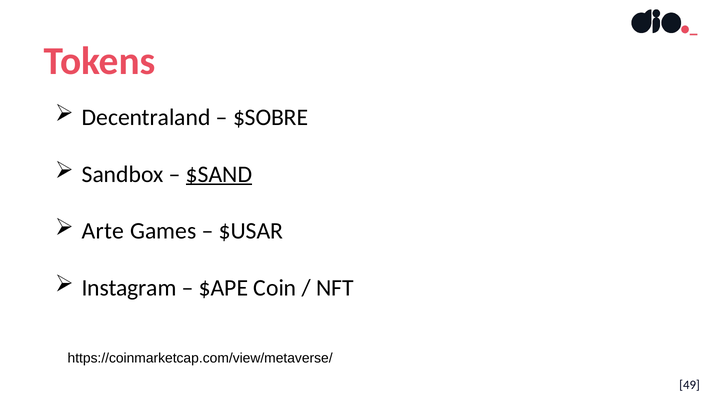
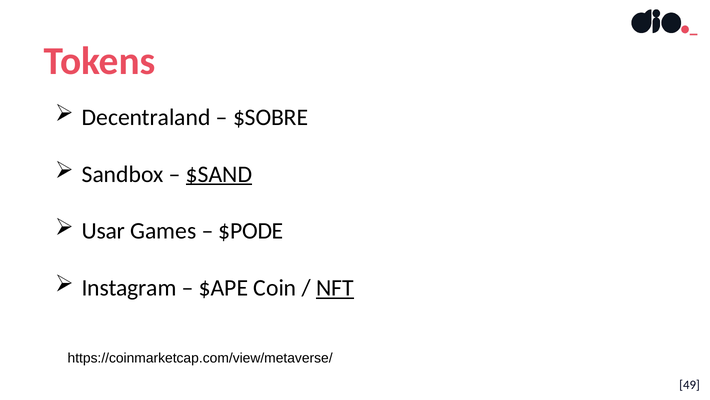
Arte: Arte -> Usar (103, 231)
$USAR: $USAR -> $PODE (251, 231)
NFT underline: none -> present (335, 288)
